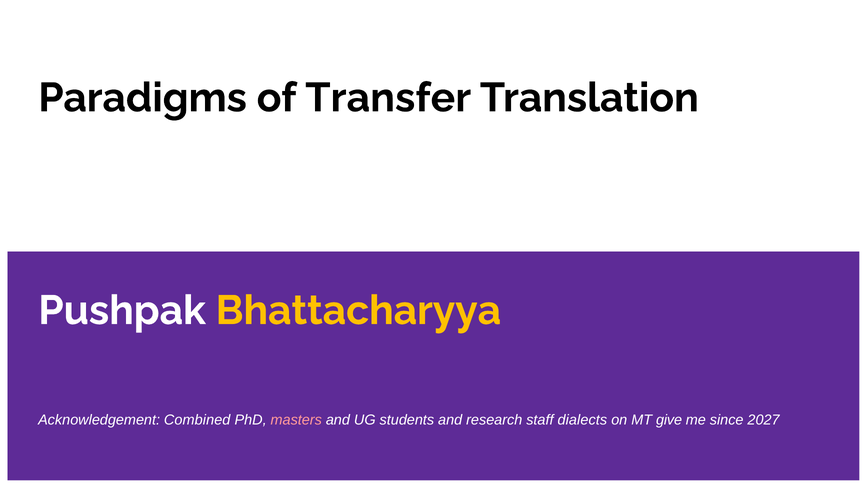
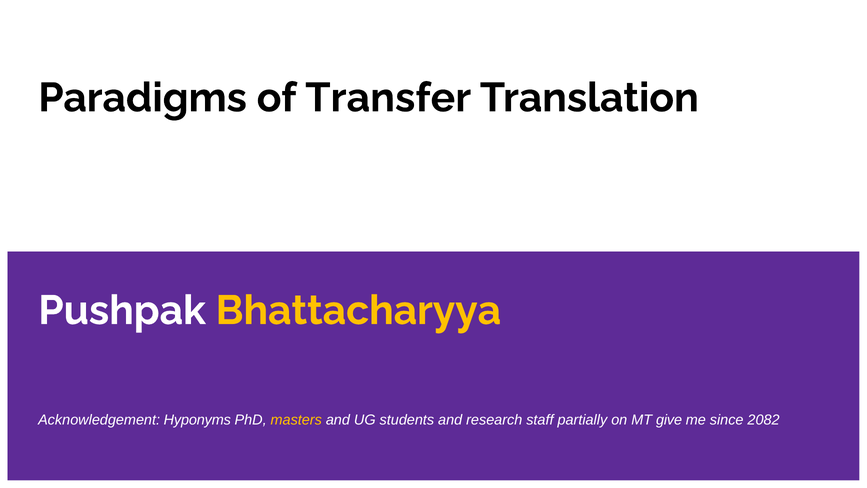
Combined: Combined -> Hyponyms (197, 420)
masters colour: pink -> yellow (296, 420)
dialects: dialects -> partially (582, 420)
2027: 2027 -> 2082 (764, 420)
